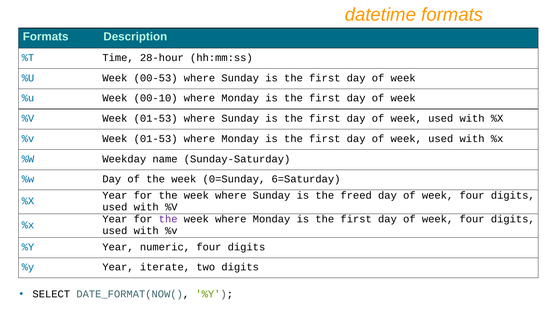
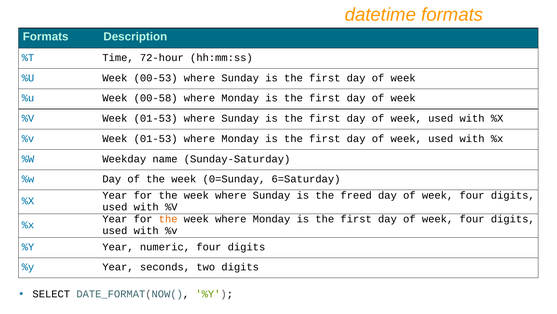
28-hour: 28-hour -> 72-hour (162, 58)
00-10: 00-10 -> 00-58 (156, 98)
the colour: purple -> orange (168, 218)
iterate: iterate -> seconds (165, 267)
